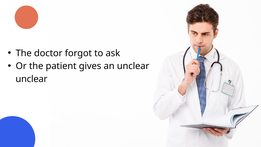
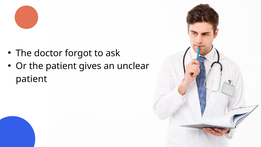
unclear: unclear -> patient (31, 79)
